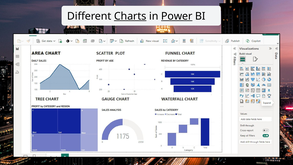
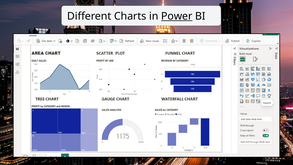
Charts underline: present -> none (130, 16)
